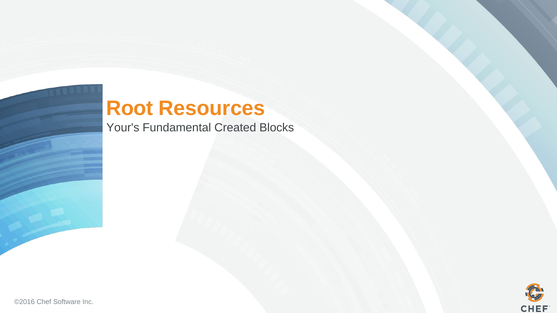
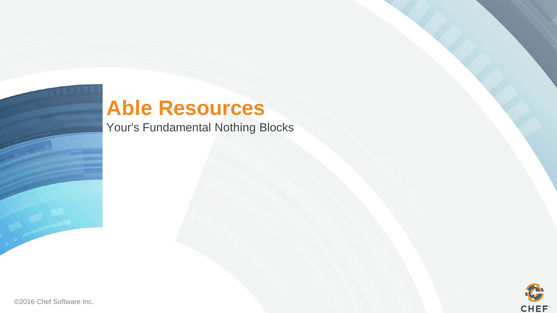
Root: Root -> Able (129, 108)
Created: Created -> Nothing (235, 128)
